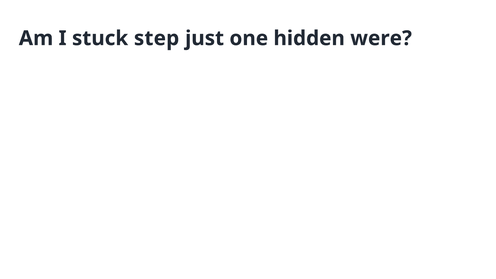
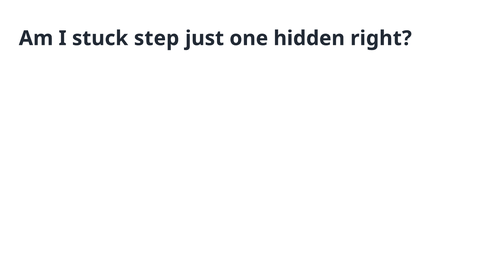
were: were -> right (381, 38)
